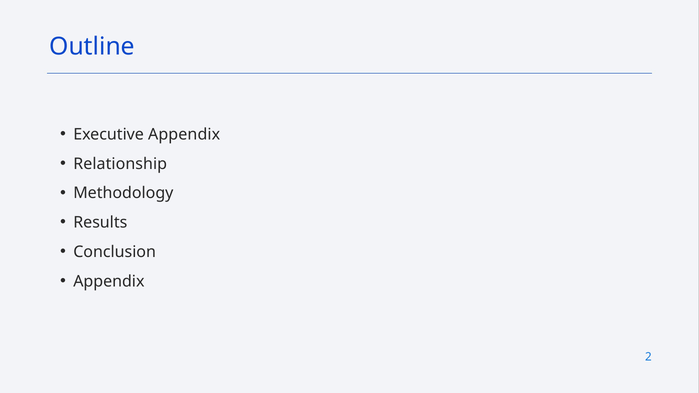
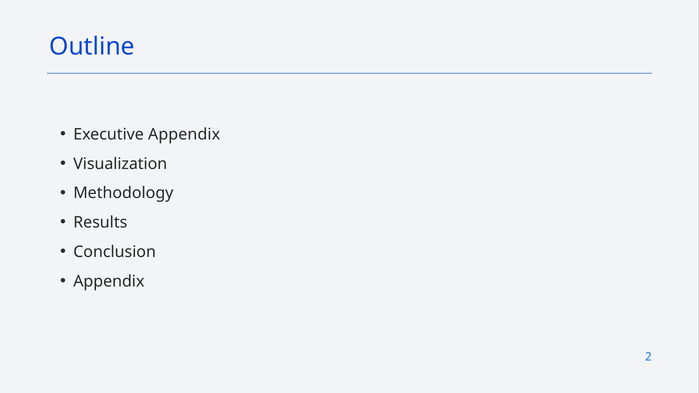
Relationship: Relationship -> Visualization (120, 164)
